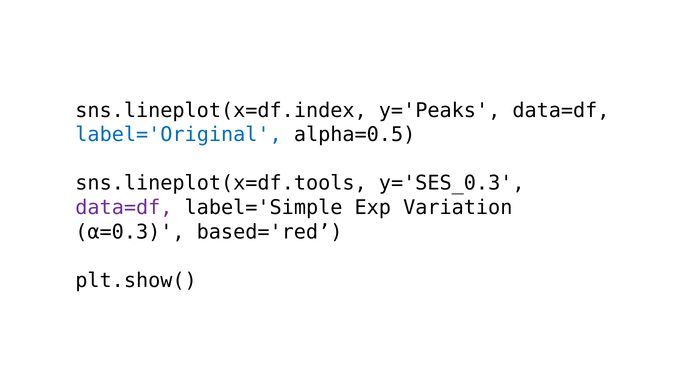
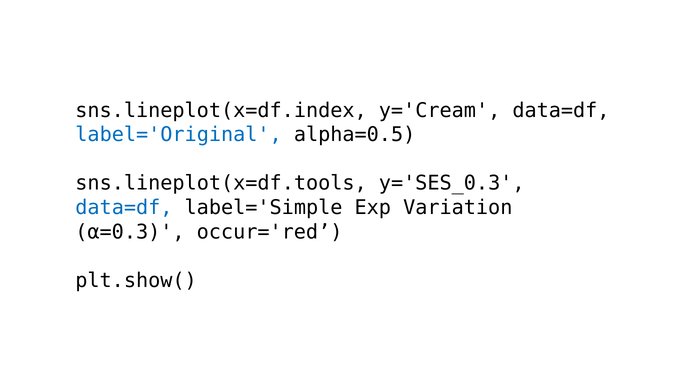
y='Peaks: y='Peaks -> y='Cream (440, 110)
data=df colour: purple -> blue (124, 207)
based='red: based='red -> occur='red (270, 232)
